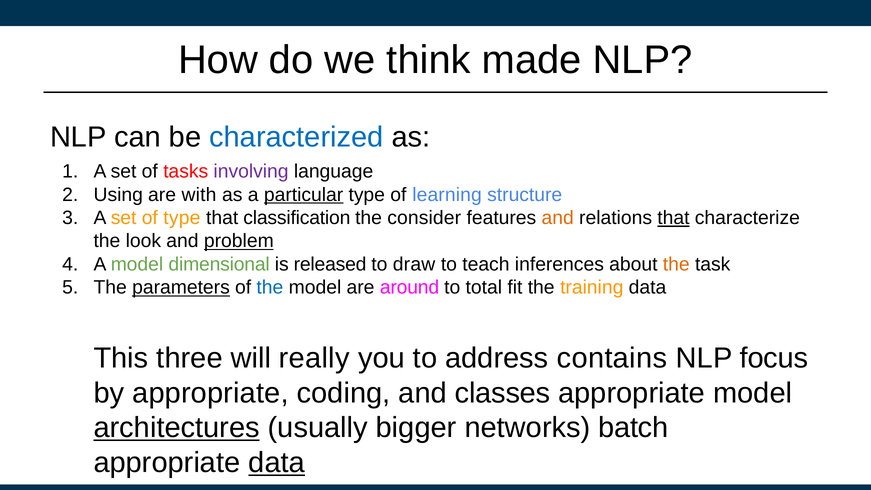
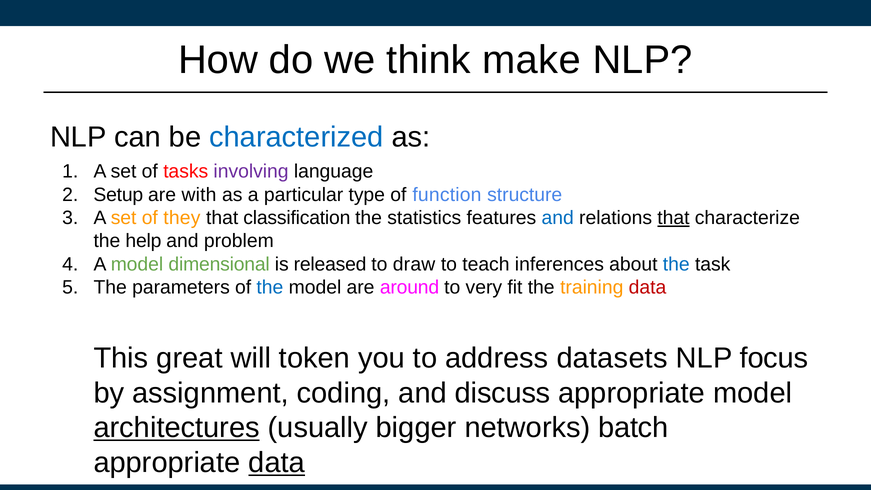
made: made -> make (531, 60)
Using: Using -> Setup (118, 195)
particular underline: present -> none (304, 195)
learning: learning -> function (447, 195)
of type: type -> they (182, 218)
consider: consider -> statistics (424, 218)
and colour: orange -> blue (558, 218)
look: look -> help (143, 241)
problem underline: present -> none (239, 241)
the colour: orange -> blue (676, 264)
parameters underline: present -> none (181, 287)
total: total -> very (484, 287)
data colour: black -> red (648, 287)
three: three -> great (190, 358)
really: really -> token (314, 358)
contains: contains -> datasets (612, 358)
by appropriate: appropriate -> assignment (210, 393)
classes: classes -> discuss (503, 393)
